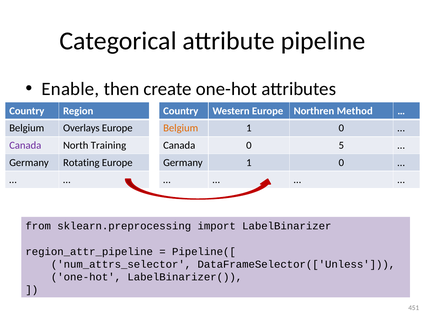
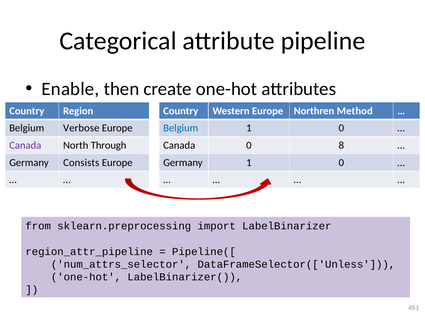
Overlays: Overlays -> Verbose (81, 128)
Belgium colour: orange -> blue (181, 128)
Training: Training -> Through (109, 146)
5: 5 -> 8 (341, 146)
Rotating: Rotating -> Consists (81, 163)
